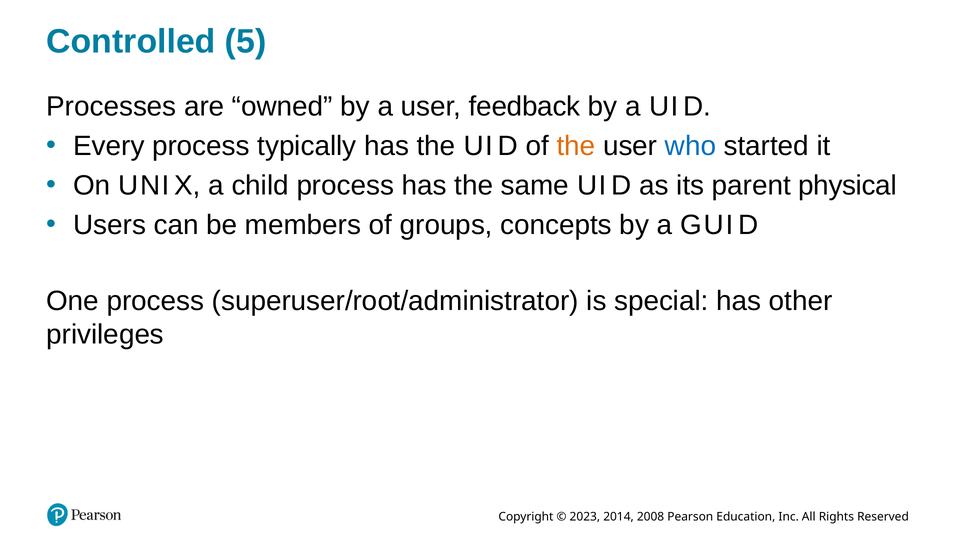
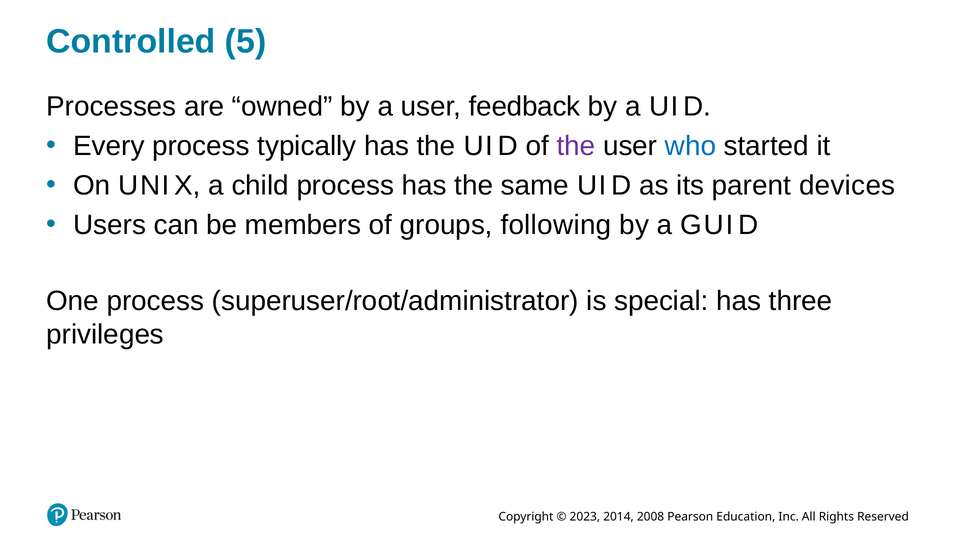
the colour: orange -> purple (576, 146)
physical: physical -> devices (847, 186)
concepts: concepts -> following (556, 225)
other: other -> three (801, 301)
